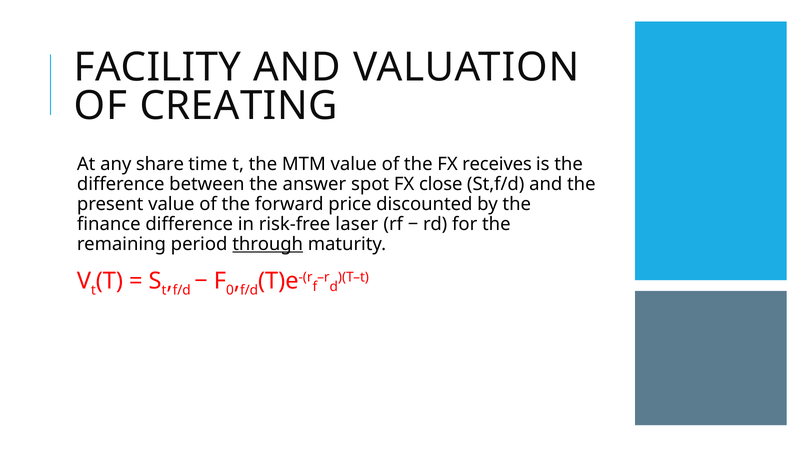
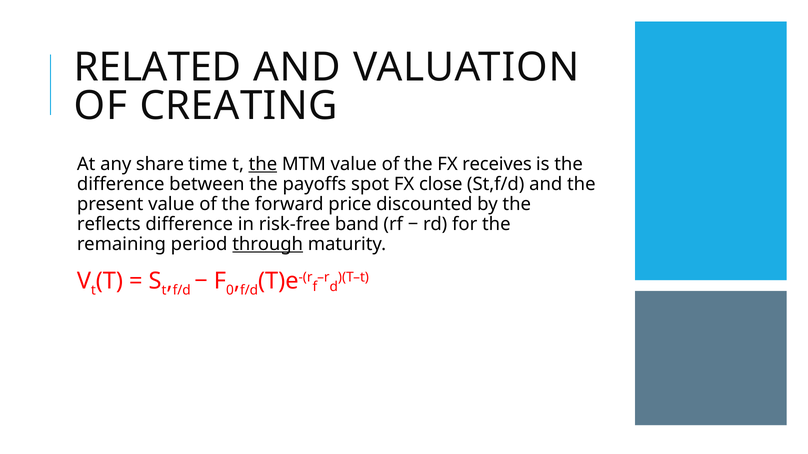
FACILITY: FACILITY -> RELATED (158, 67)
the underline: none -> present (263, 164)
answer: answer -> payoffs (314, 184)
finance: finance -> reflects (109, 224)
laser: laser -> band (357, 224)
